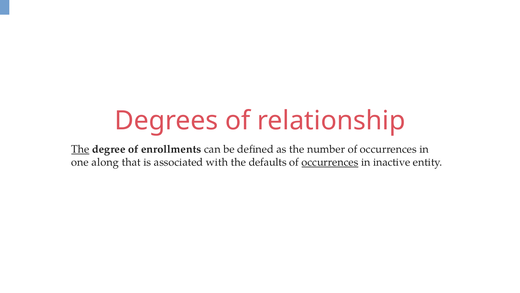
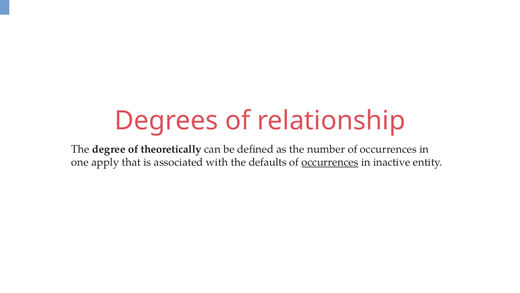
The underline: present -> none (80, 149)
enrollments: enrollments -> theoretically (171, 149)
along: along -> apply (105, 162)
